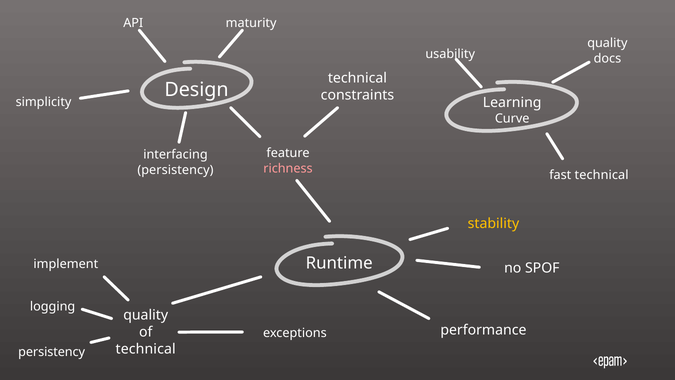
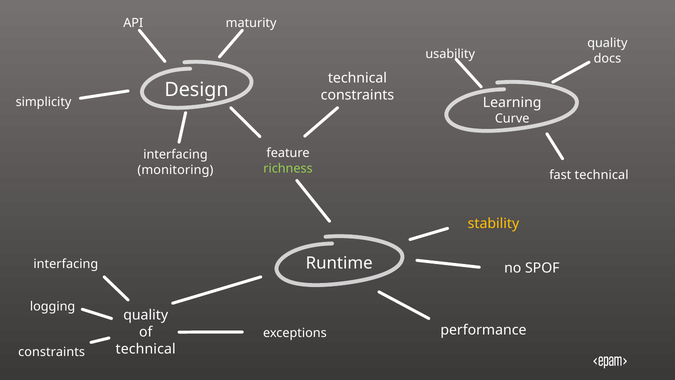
richness colour: pink -> light green (288, 168)
persistency: persistency -> monitoring (175, 170)
implement: implement -> interfacing (66, 264)
persistency: persistency -> constraints (52, 352)
